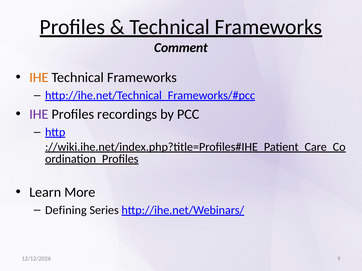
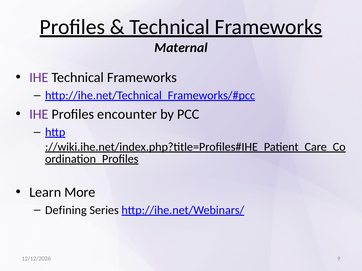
Comment: Comment -> Maternal (181, 48)
IHE colour: orange -> purple (39, 78)
recordings: recordings -> encounter (127, 114)
